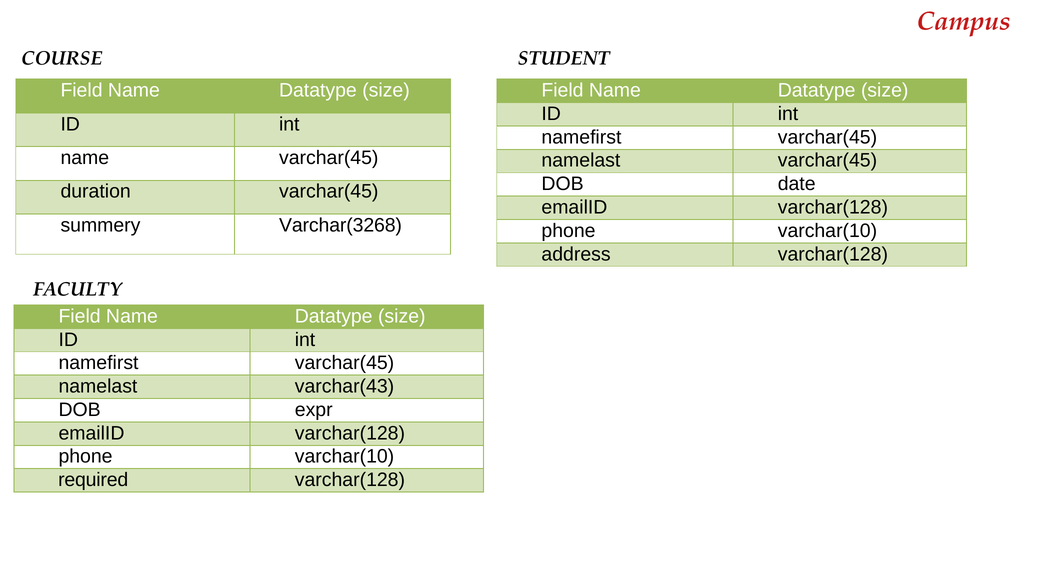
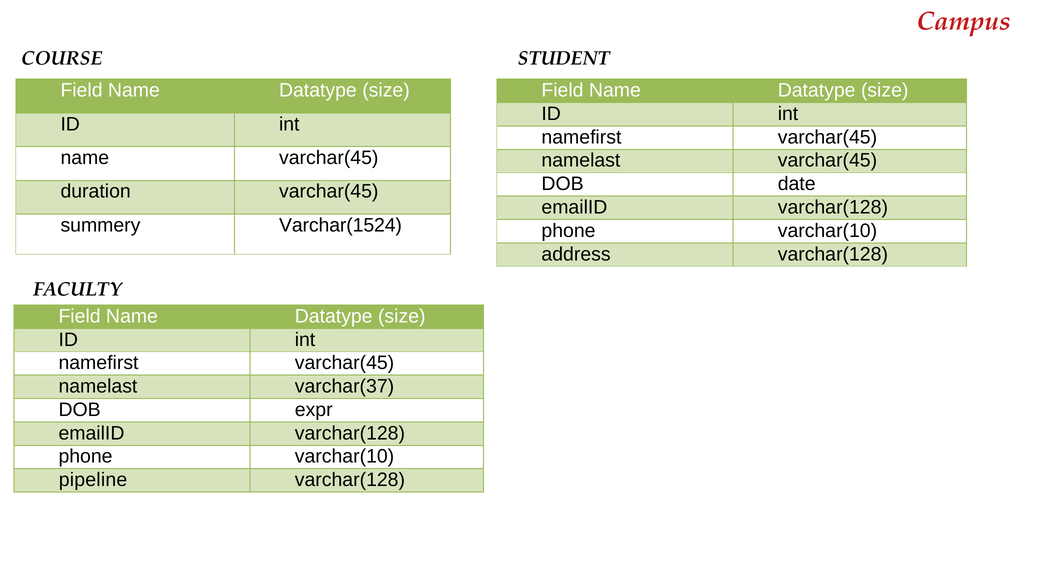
Varchar(3268: Varchar(3268 -> Varchar(1524 (341, 225)
varchar(43: varchar(43 -> varchar(37 (345, 386)
required: required -> pipeline (93, 480)
